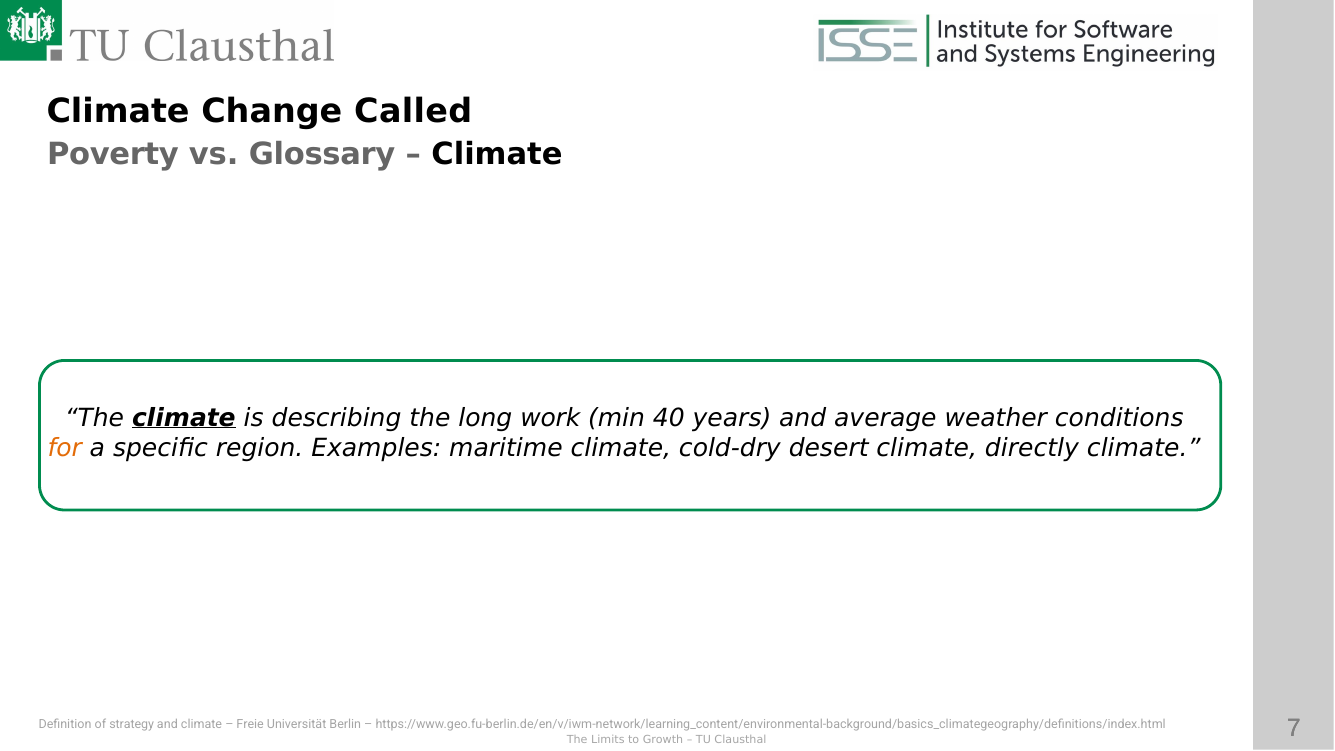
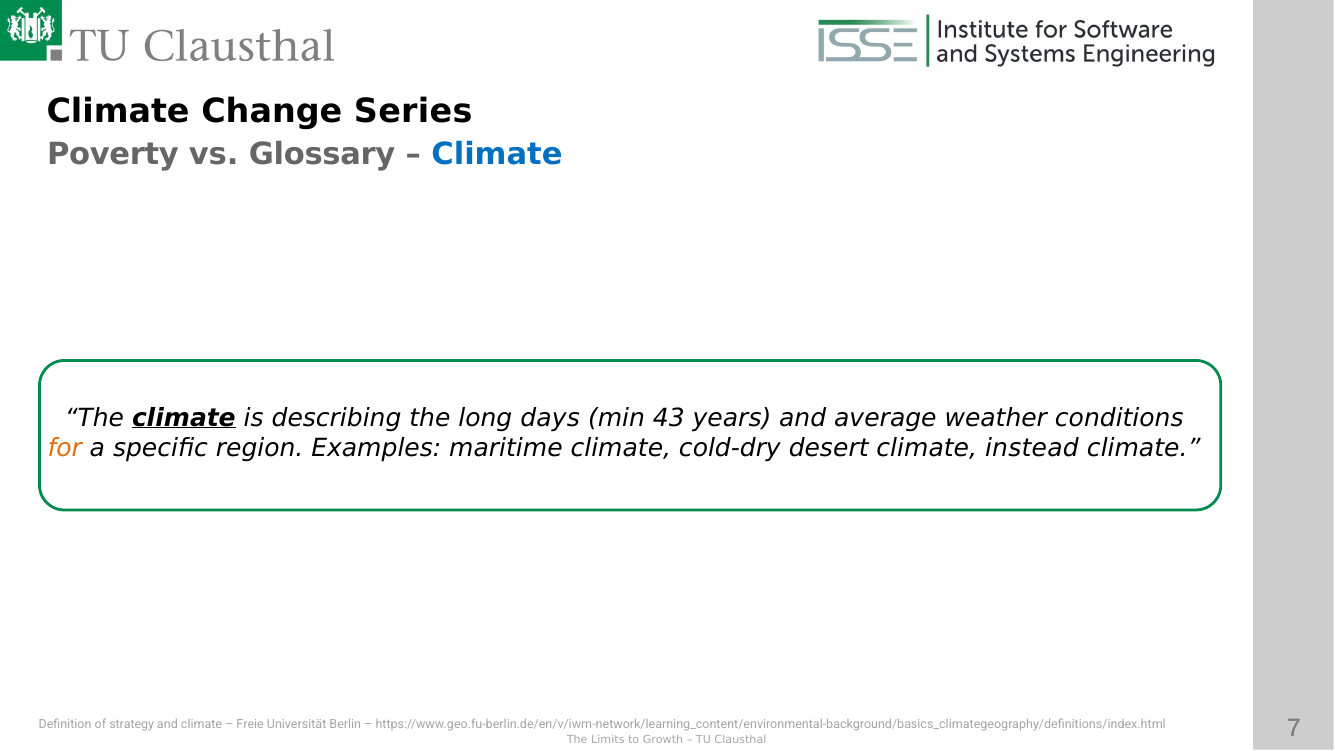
Called: Called -> Series (413, 111)
Climate colour: black -> blue (497, 155)
work: work -> days (550, 418)
40: 40 -> 43 (669, 418)
directly: directly -> instead (1032, 448)
